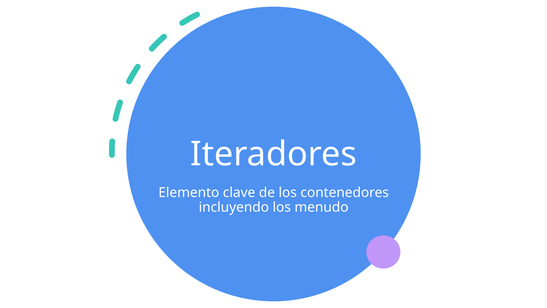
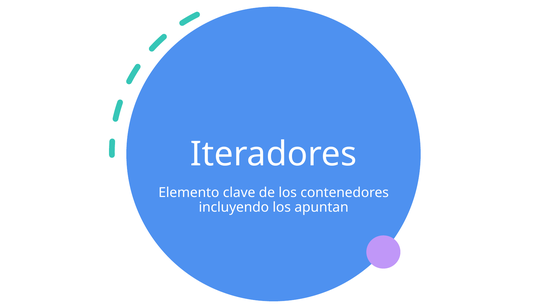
menudo: menudo -> apuntan (322, 207)
